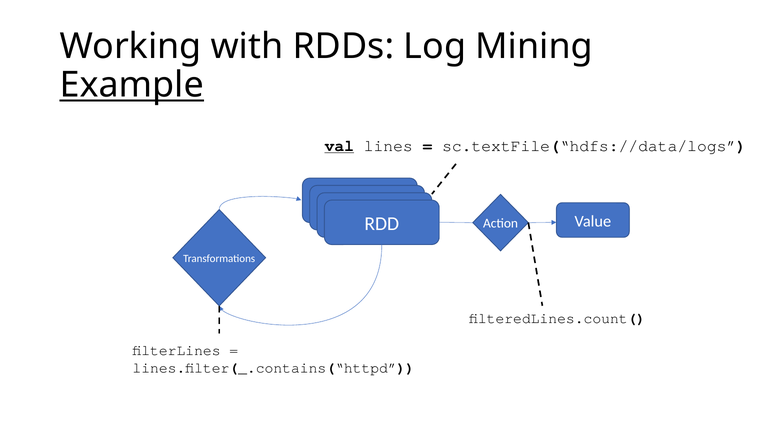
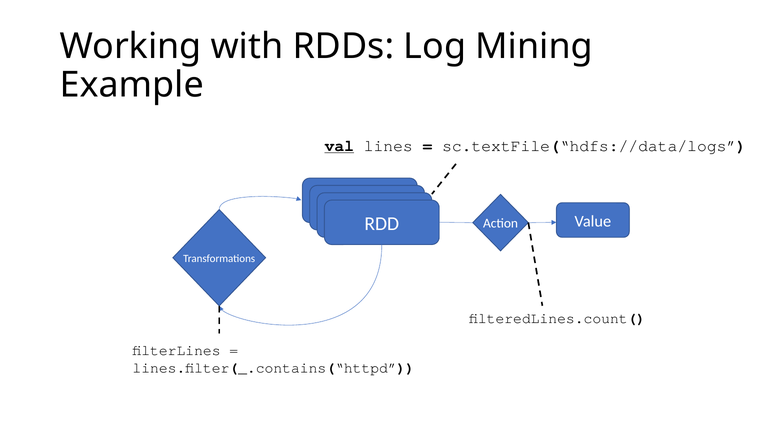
Example underline: present -> none (132, 85)
